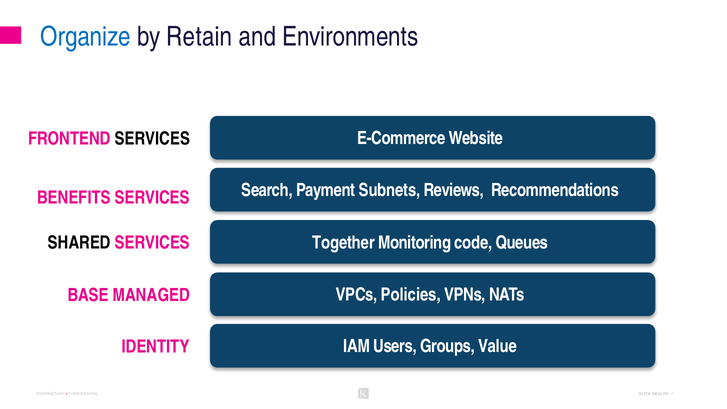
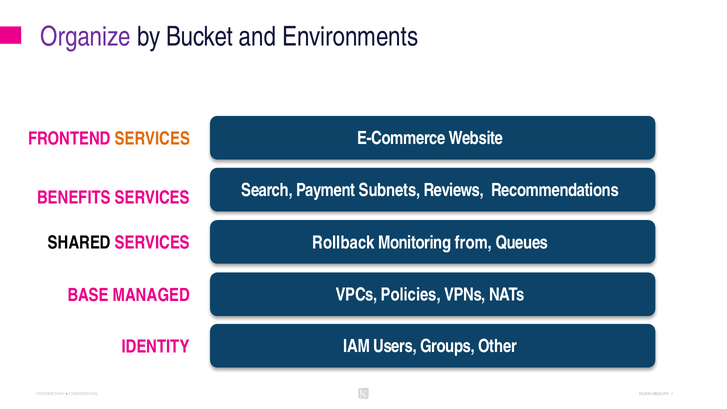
Organize colour: blue -> purple (86, 37)
Retain: Retain -> Bucket (200, 37)
SERVICES colour: black -> orange (152, 139)
Together: Together -> Rollback (343, 242)
code: code -> from (473, 242)
Value: Value -> Other (498, 346)
